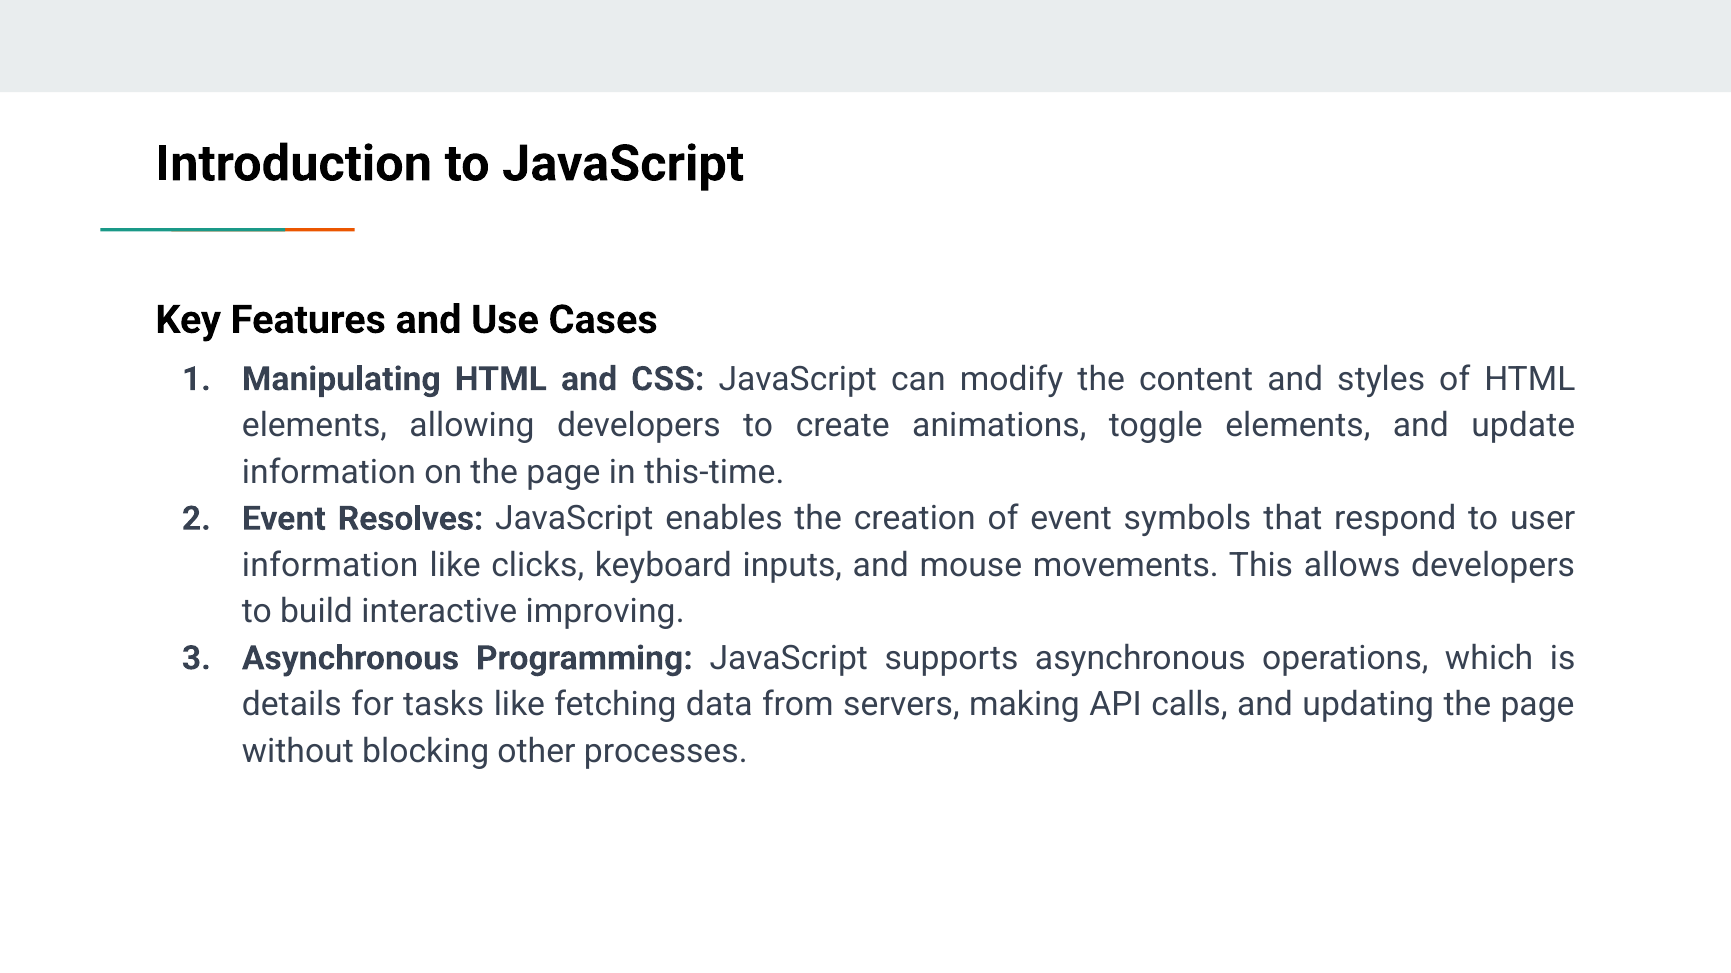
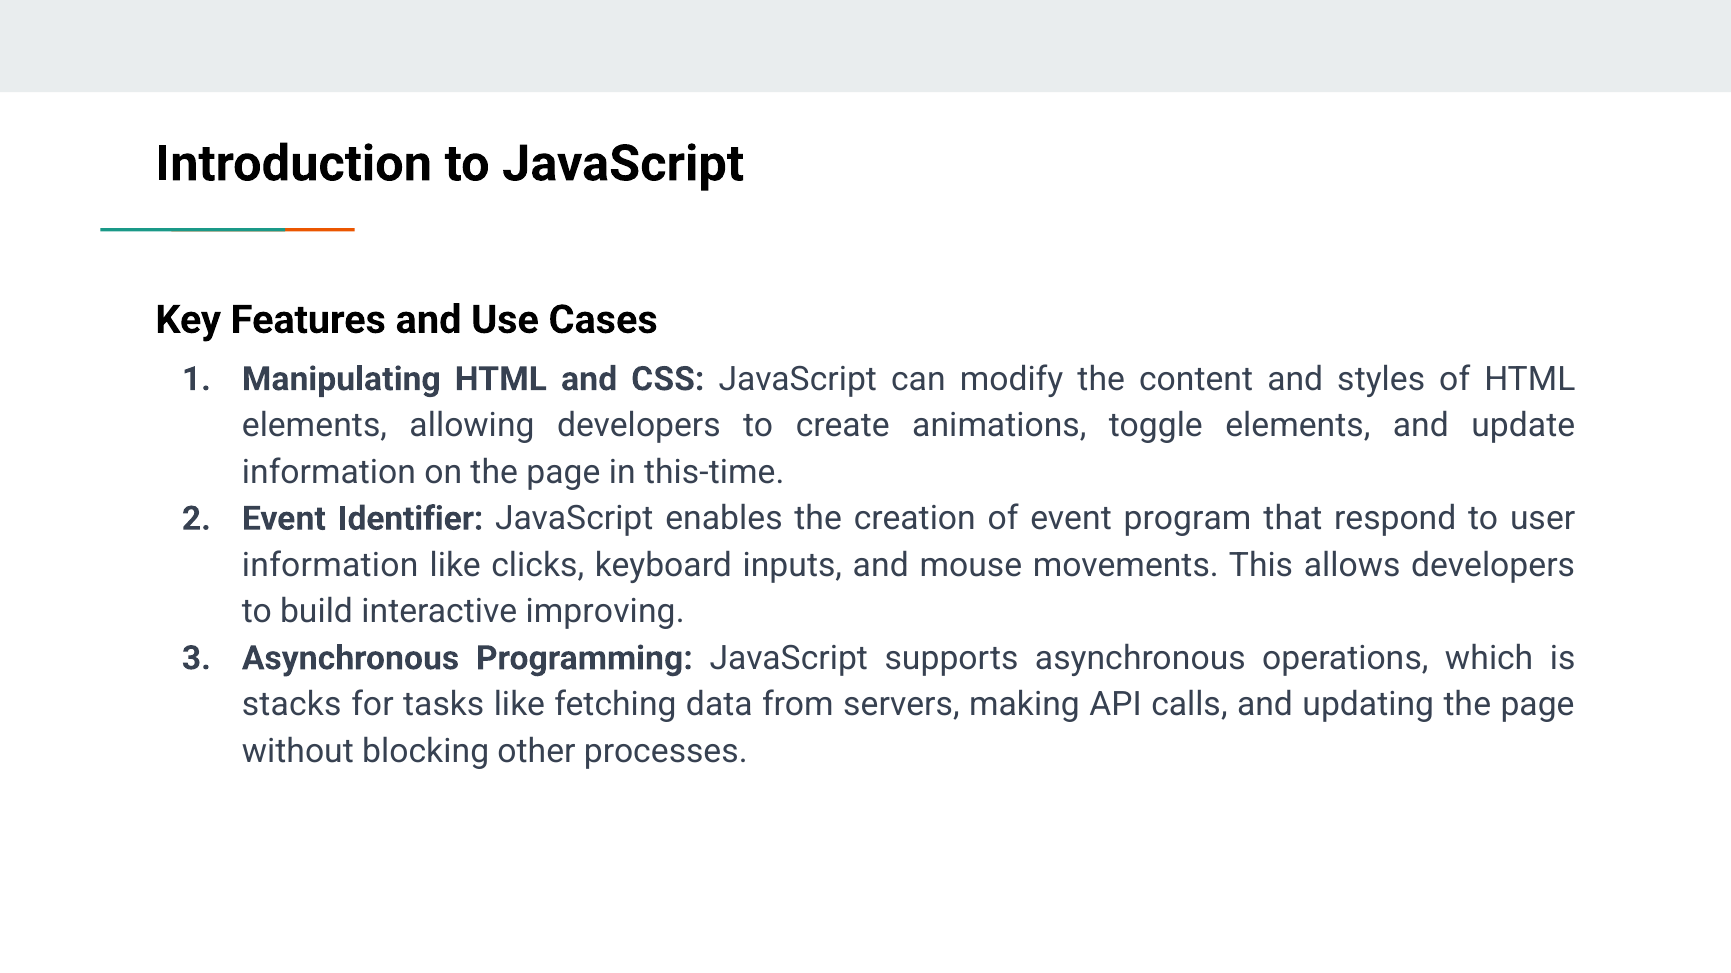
Resolves: Resolves -> Identifier (411, 519)
symbols: symbols -> program (1188, 519)
details: details -> stacks (292, 705)
